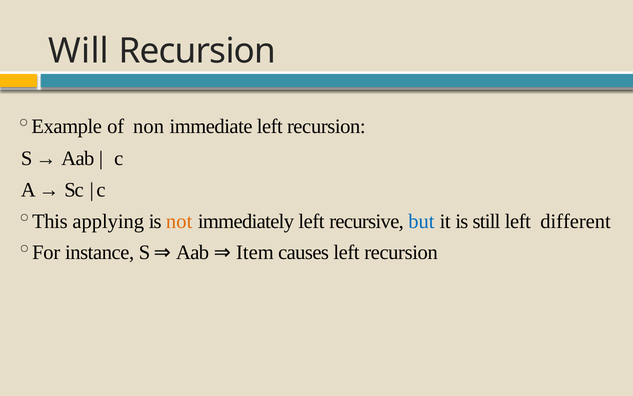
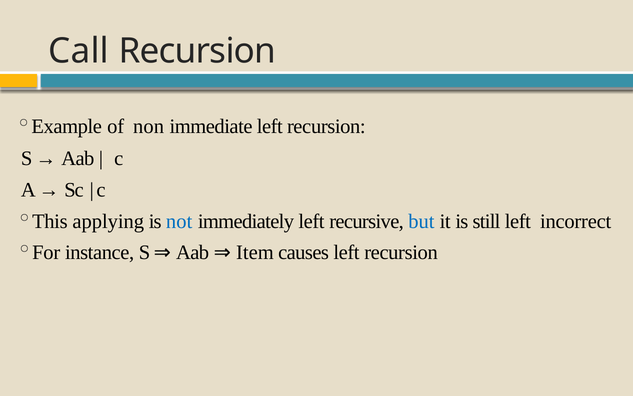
Will: Will -> Call (79, 51)
not colour: orange -> blue (179, 221)
different: different -> incorrect (576, 221)
